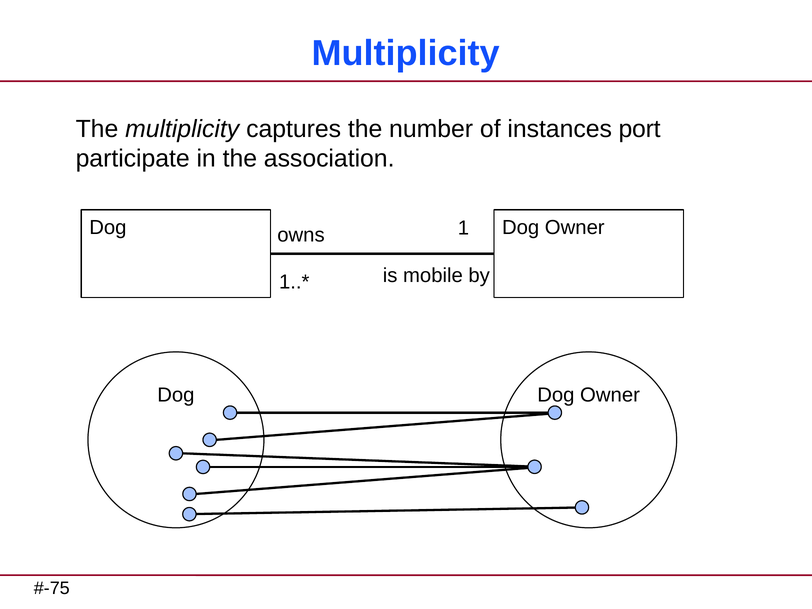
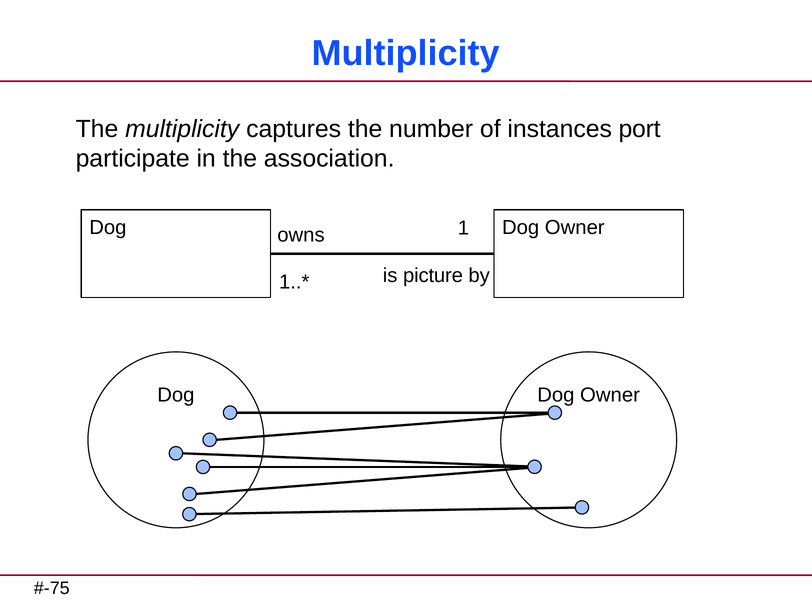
mobile: mobile -> picture (433, 275)
